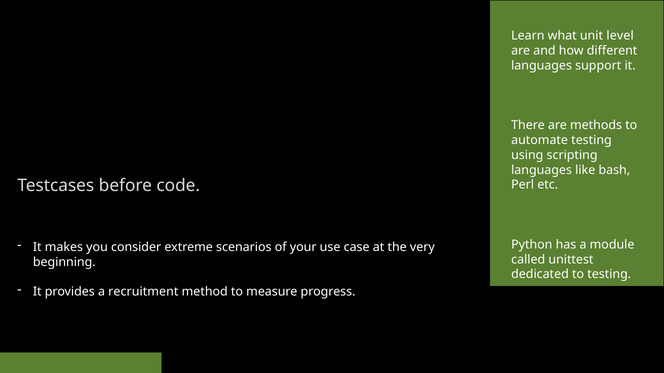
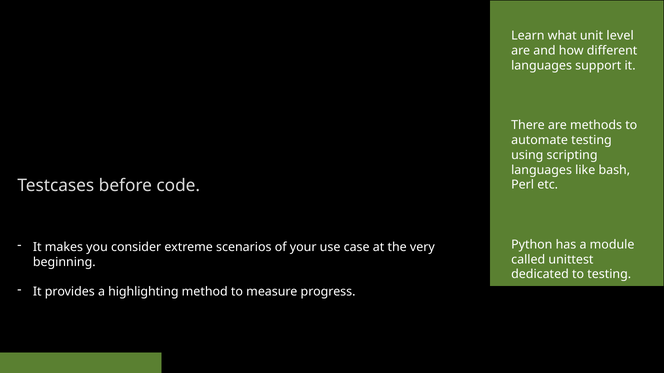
recruitment: recruitment -> highlighting (143, 292)
